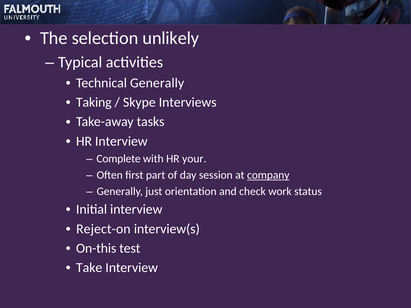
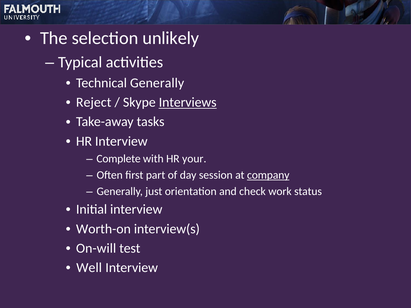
Taking: Taking -> Reject (94, 102)
Interviews underline: none -> present (188, 102)
Reject-on: Reject-on -> Worth-on (103, 229)
On-this: On-this -> On-will (96, 248)
Take: Take -> Well (89, 268)
